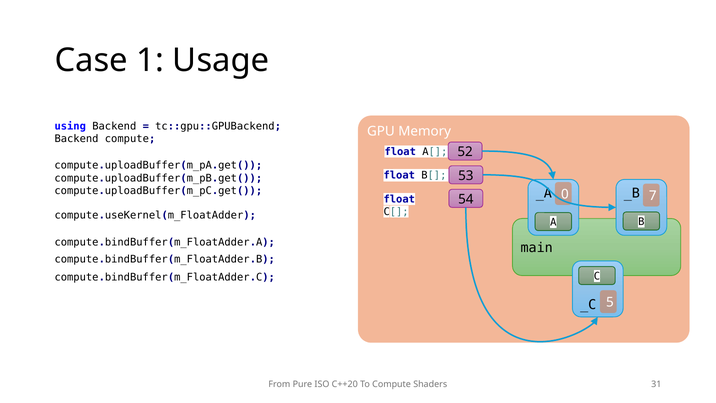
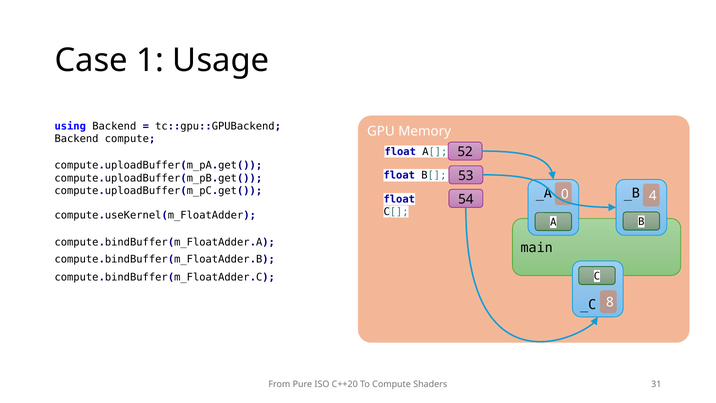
7: 7 -> 4 (653, 196)
5: 5 -> 8 (610, 302)
